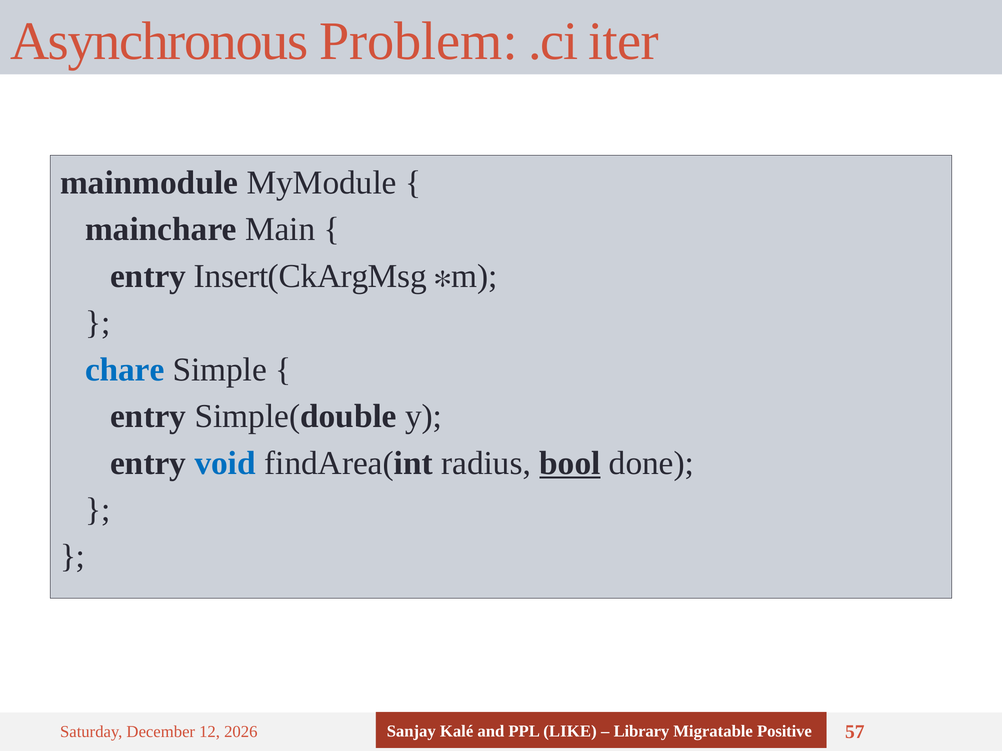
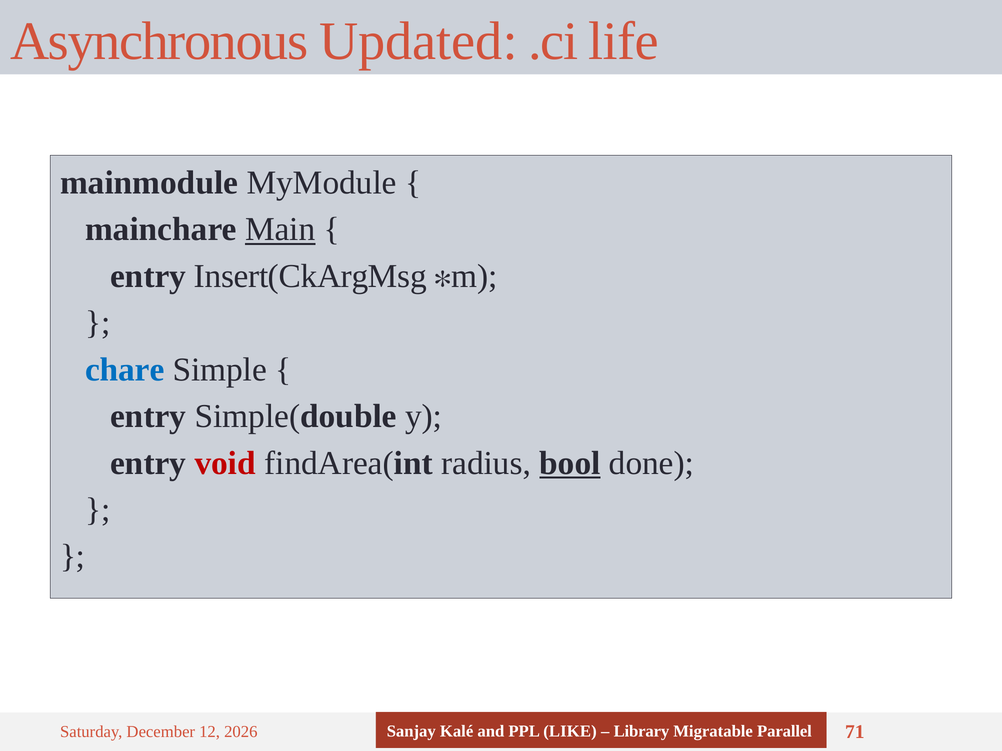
Problem: Problem -> Updated (418, 41)
iter: iter -> life (623, 41)
Main underline: none -> present (280, 230)
void colour: blue -> red (225, 463)
Positive: Positive -> Parallel (784, 732)
57: 57 -> 71 (855, 732)
